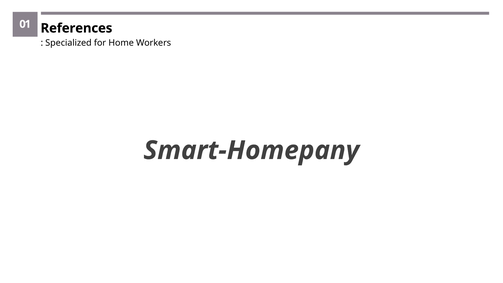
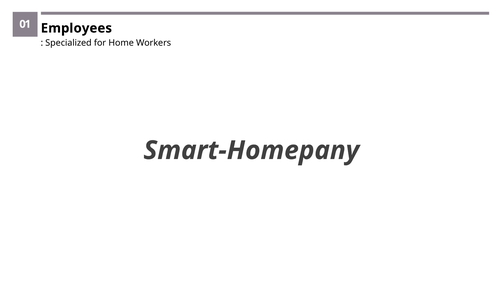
References: References -> Employees (76, 28)
